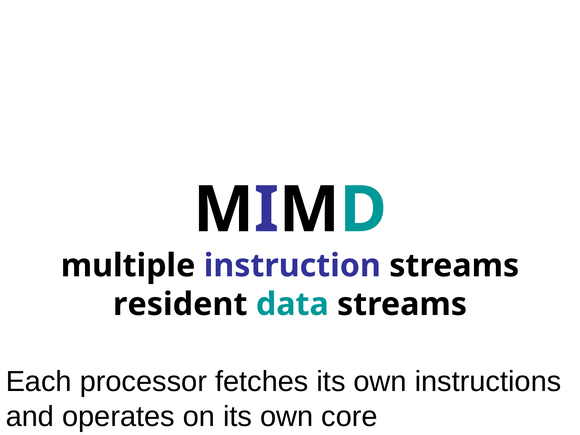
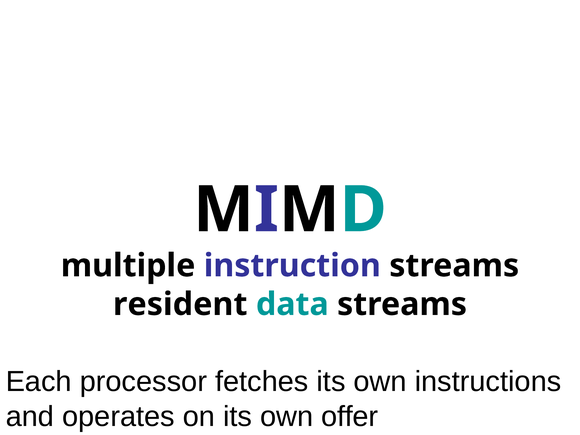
core: core -> offer (350, 417)
